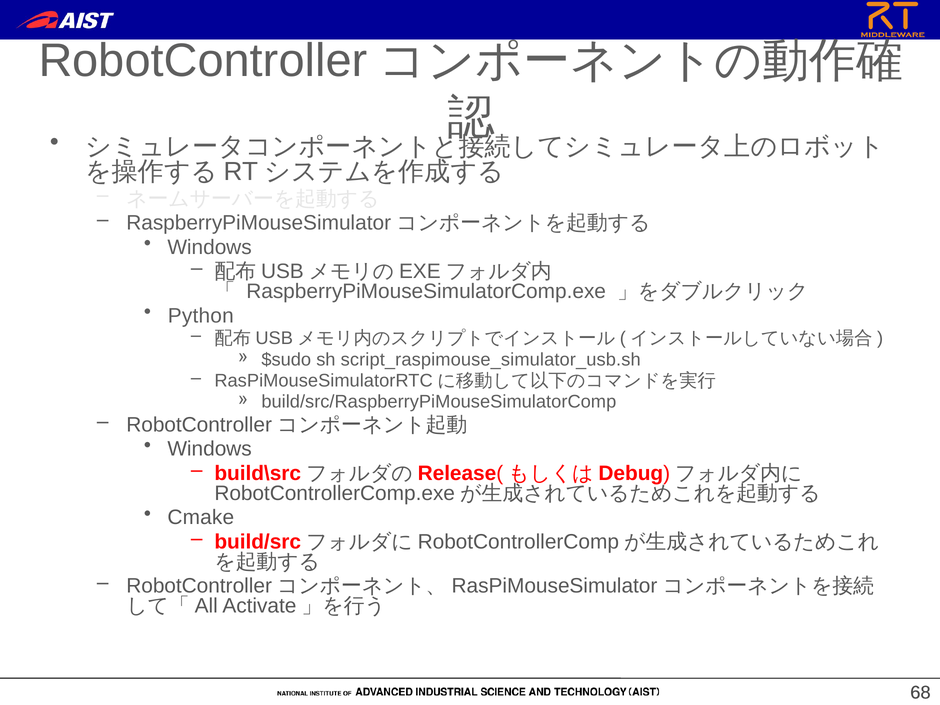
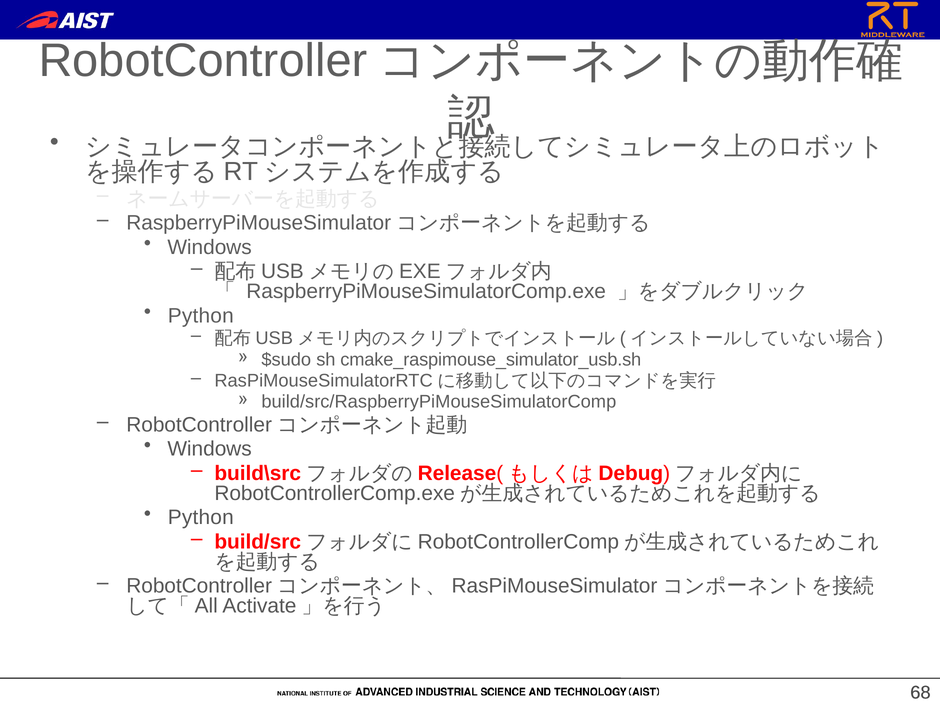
script_raspimouse_simulator_usb.sh: script_raspimouse_simulator_usb.sh -> cmake_raspimouse_simulator_usb.sh (491, 359)
Cmake: Cmake -> Python (201, 518)
